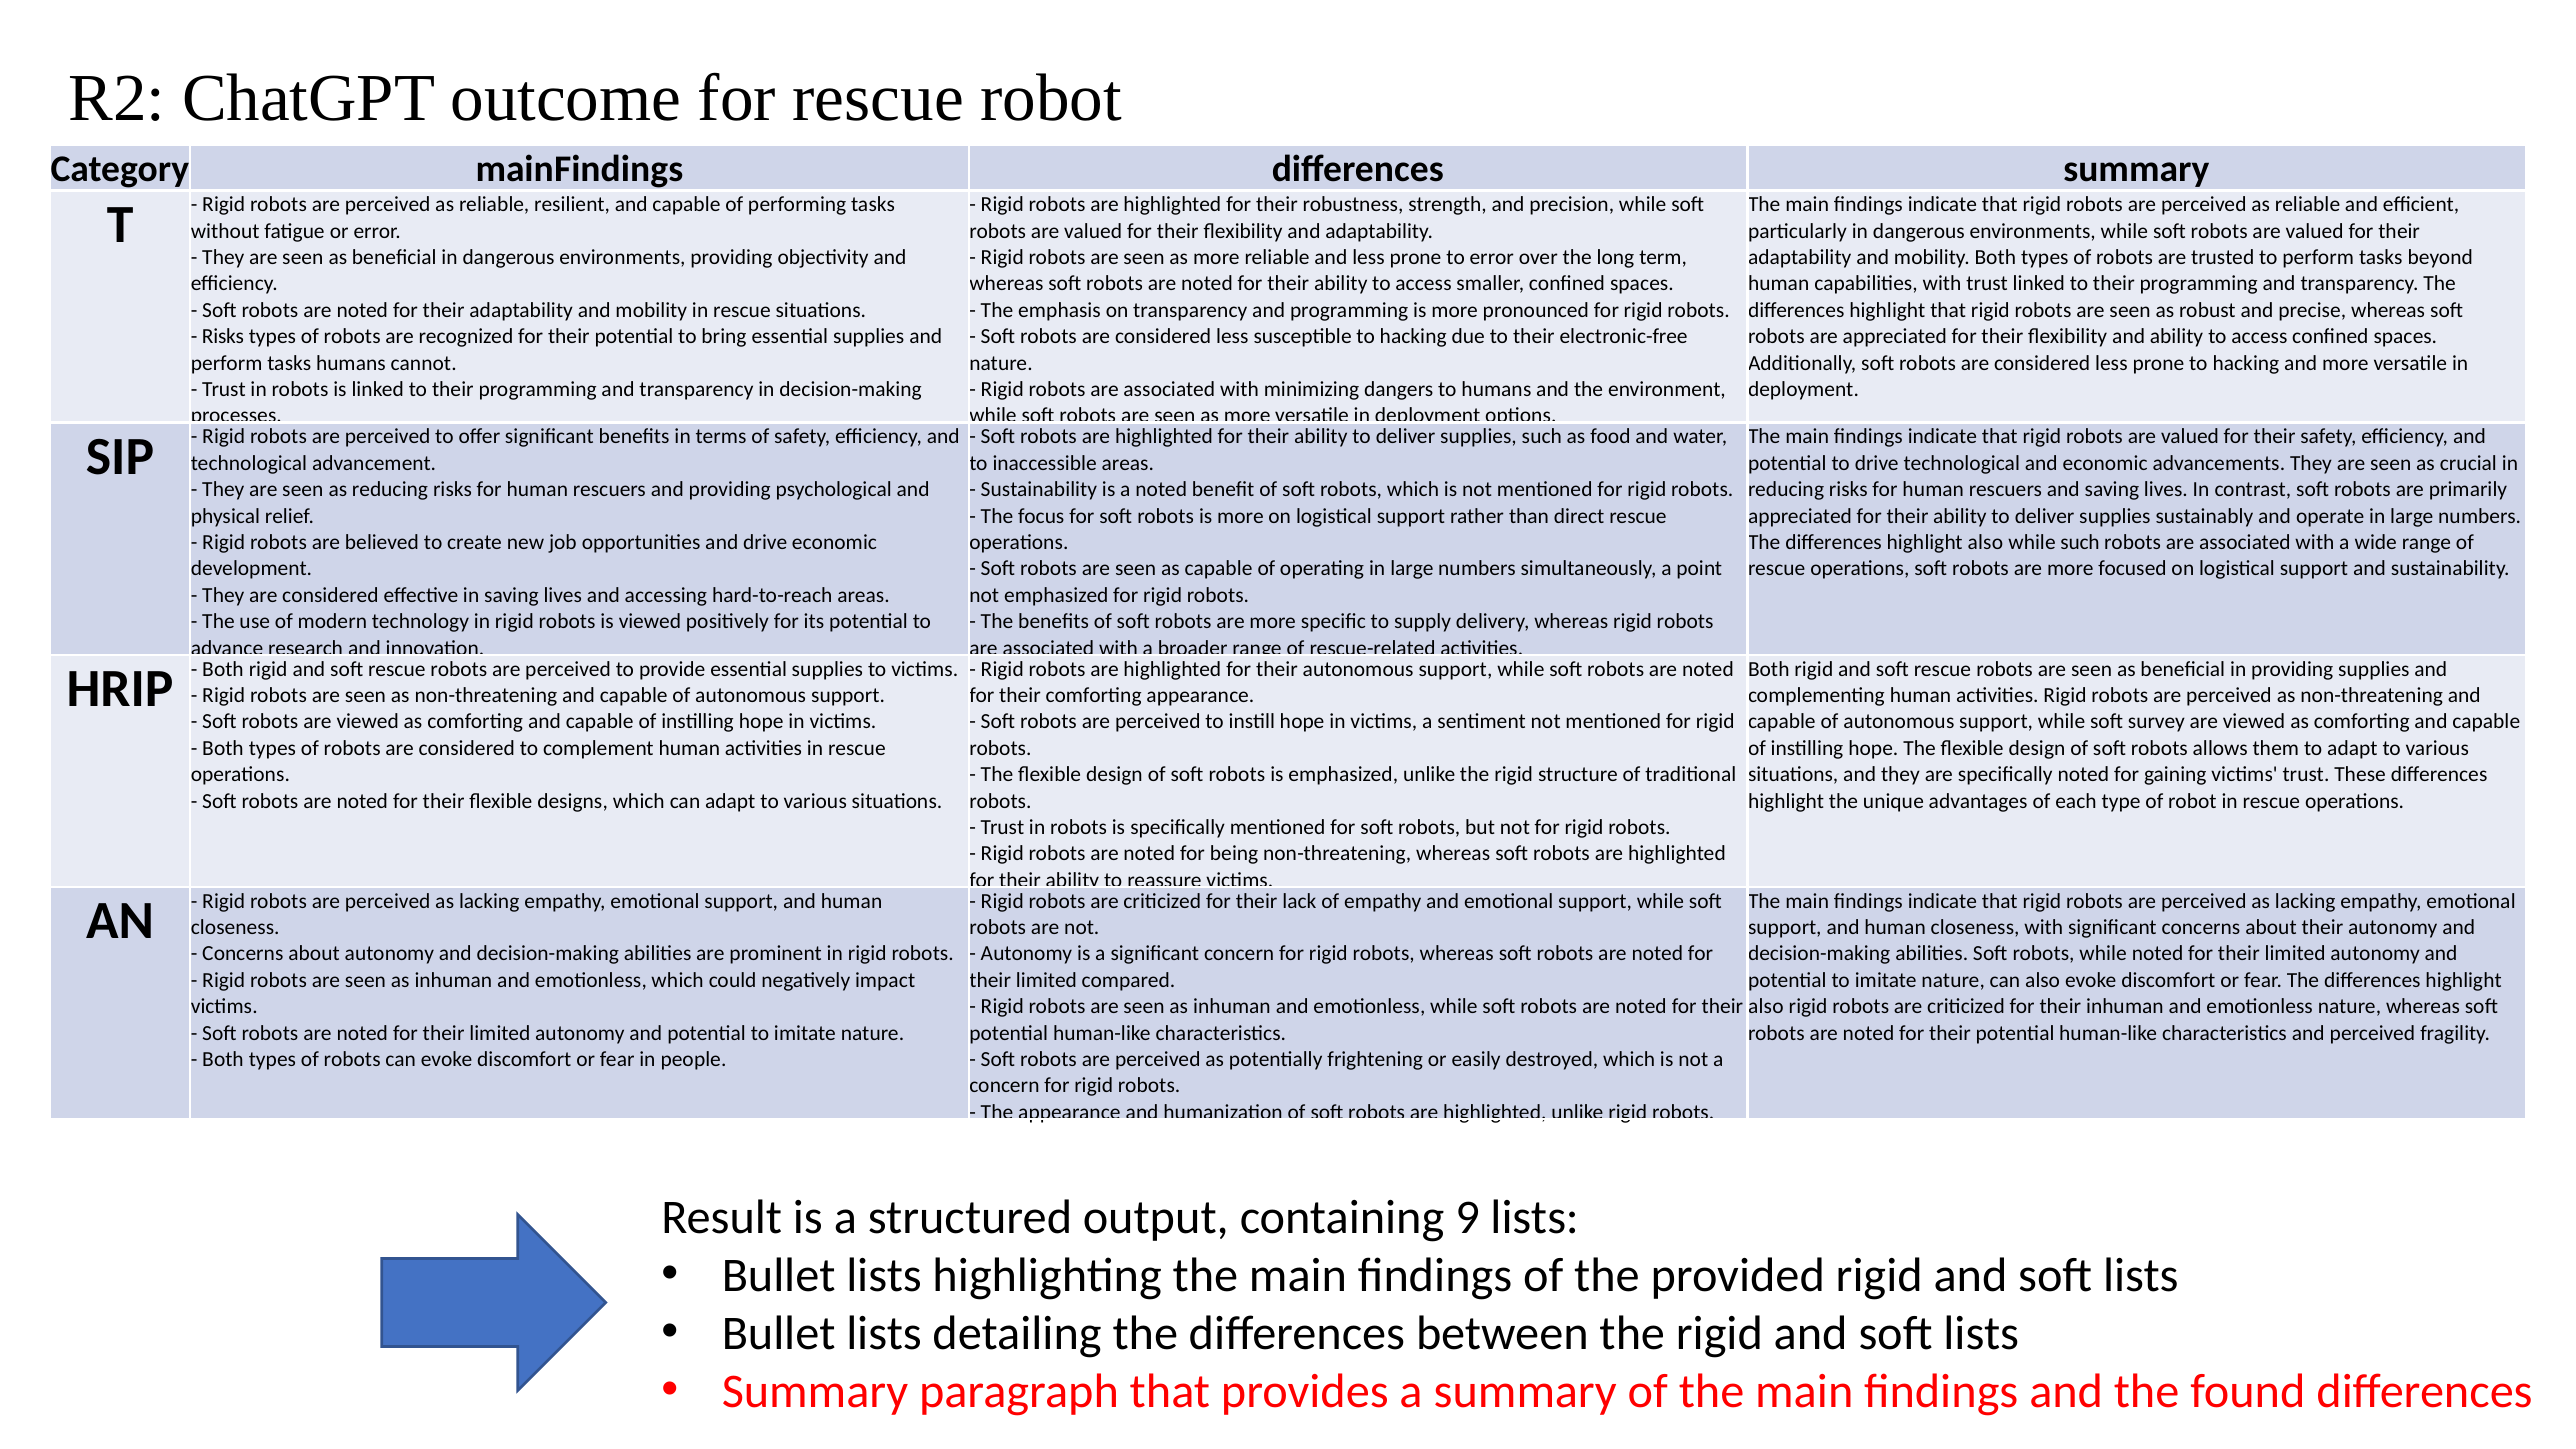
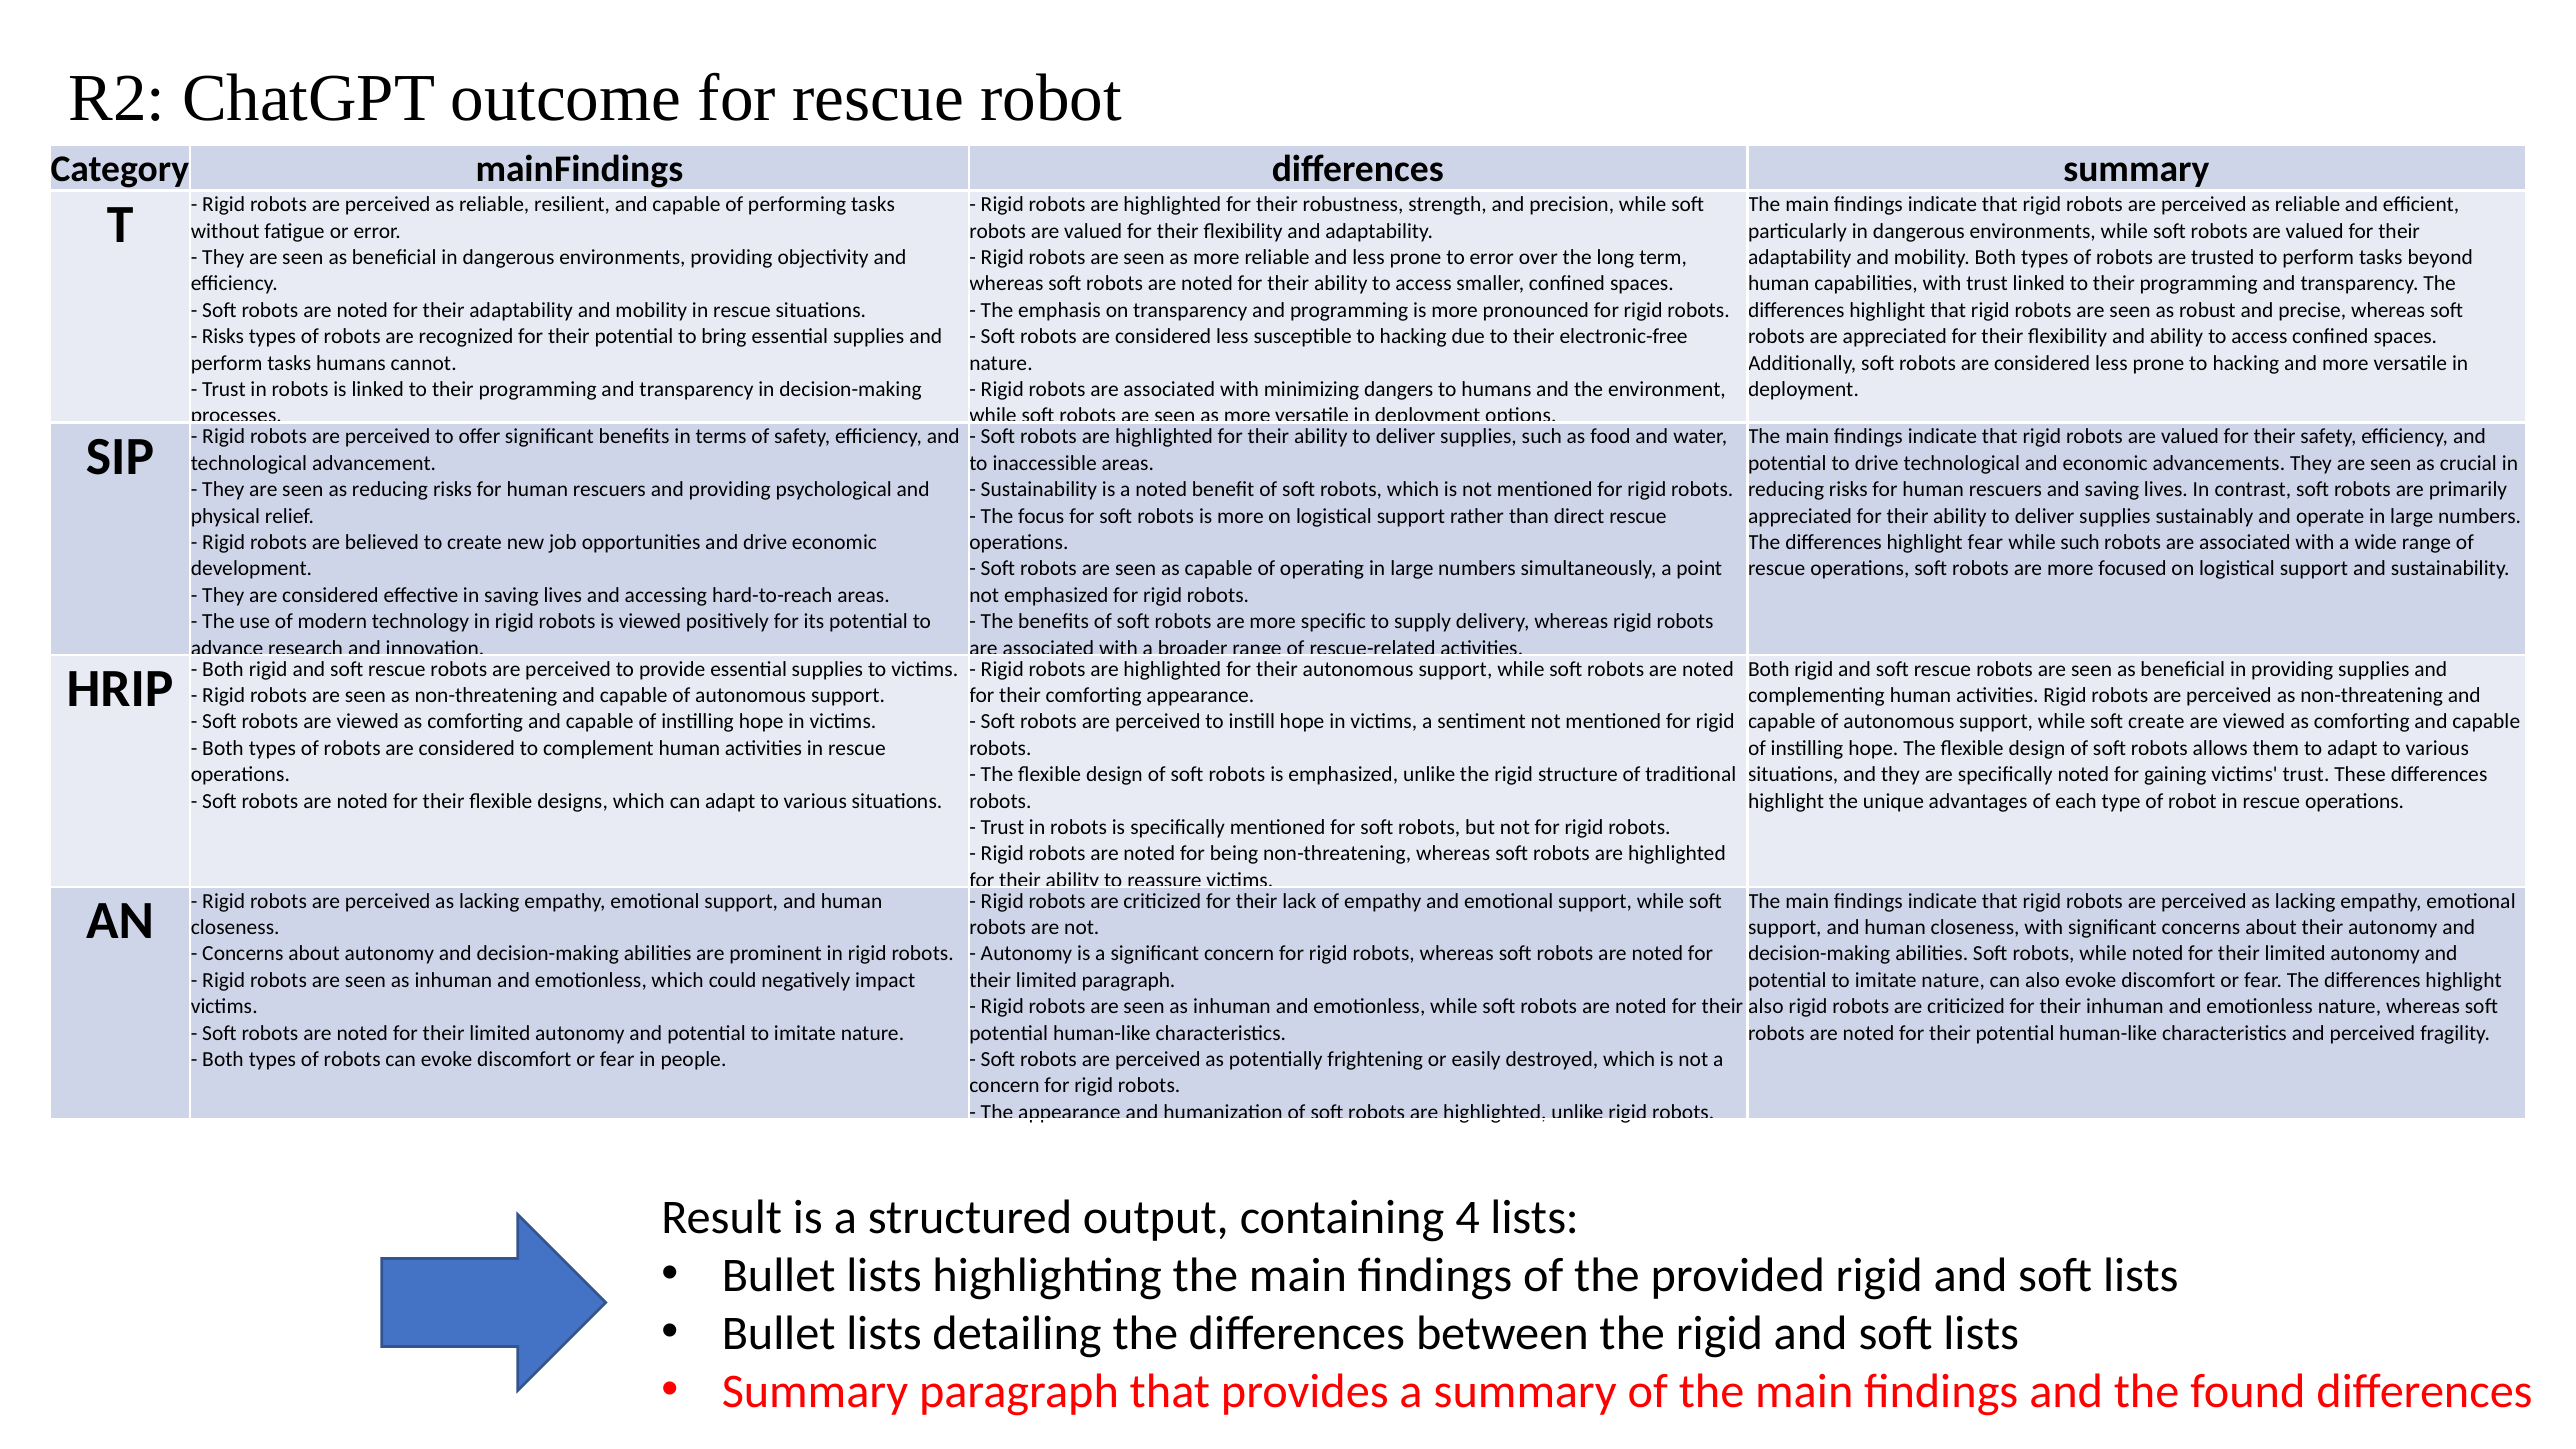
also: also -> fear (1985, 542)
soft survey: survey -> create (2156, 722)
limited compared: compared -> paragraph (1129, 980)
9: 9 -> 4 (1468, 1217)
